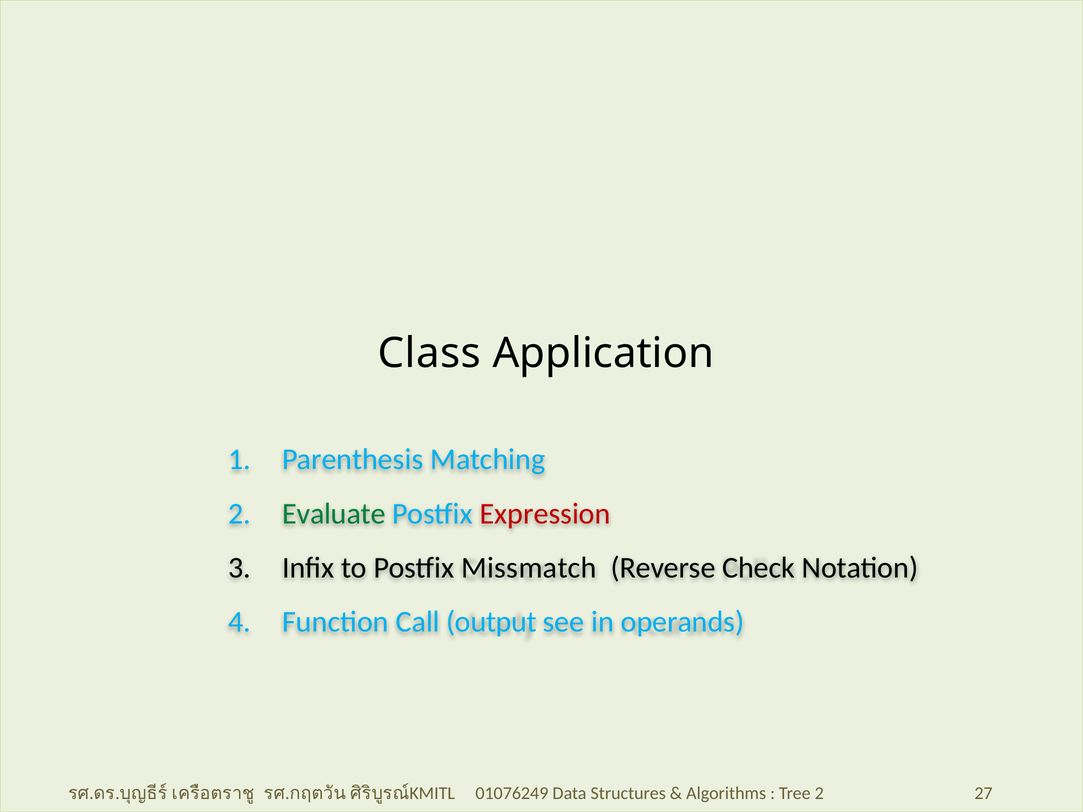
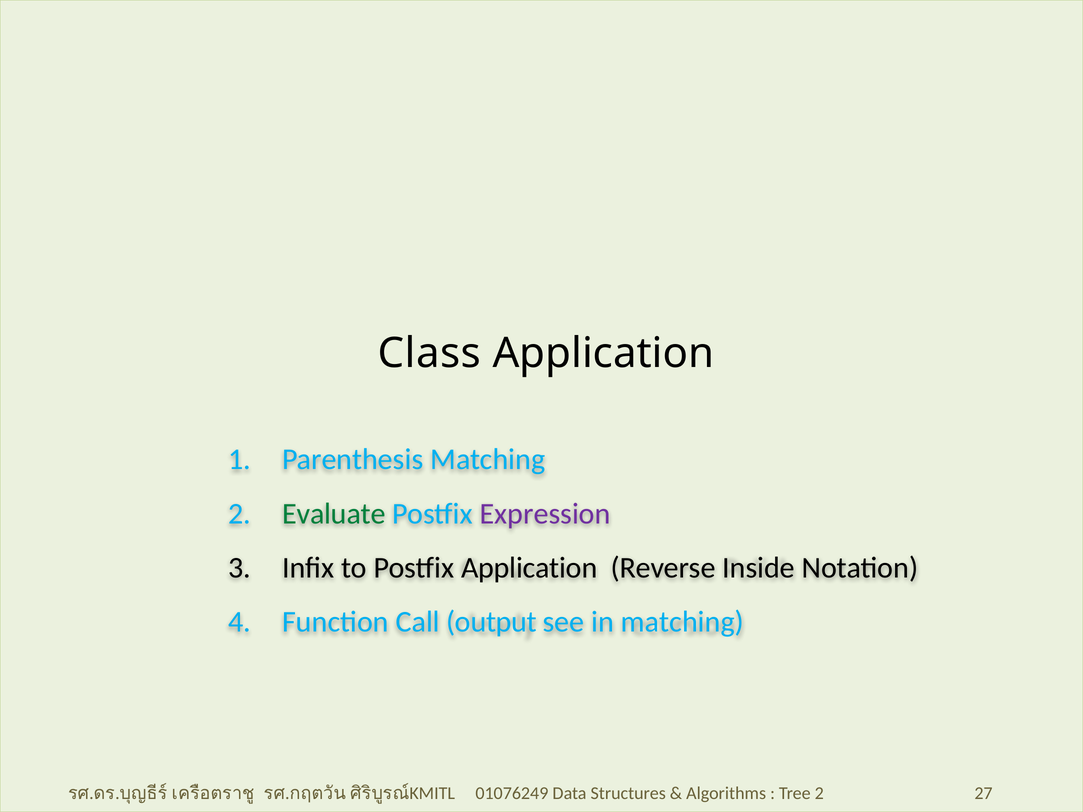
Expression colour: red -> purple (545, 514)
Postfix Missmatch: Missmatch -> Application (529, 568)
Check: Check -> Inside (759, 568)
in operands: operands -> matching (682, 622)
